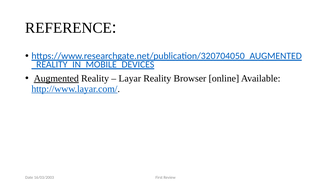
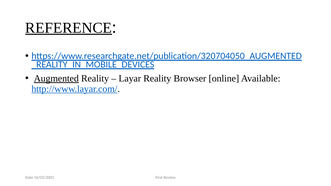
REFERENCE underline: none -> present (69, 28)
